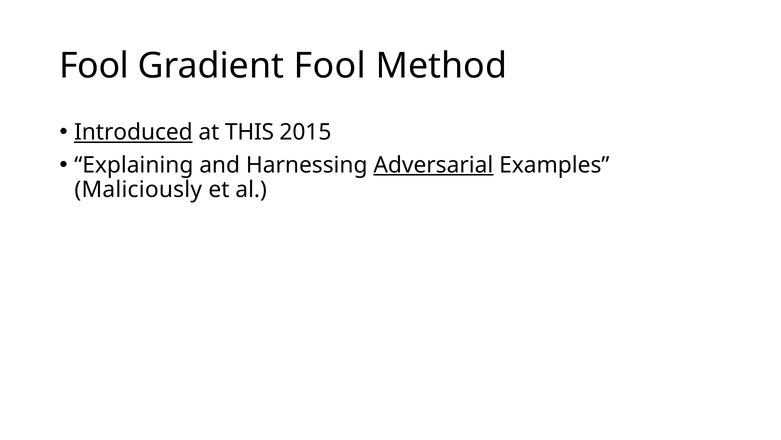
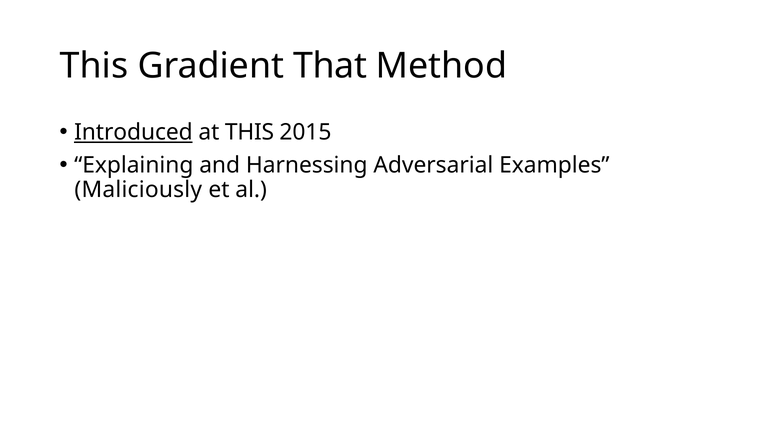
Fool: Fool -> This (94, 66)
Gradient Fool: Fool -> That (330, 66)
Adversarial underline: present -> none (433, 165)
